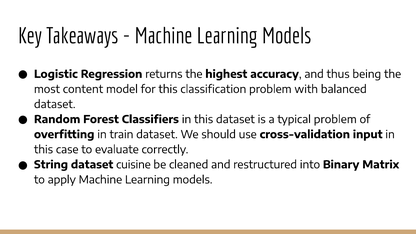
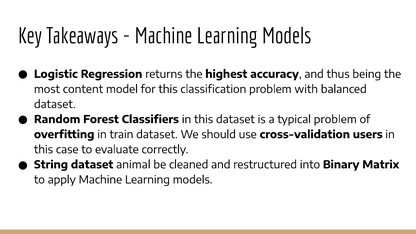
input: input -> users (368, 135)
cuisine: cuisine -> animal (133, 165)
